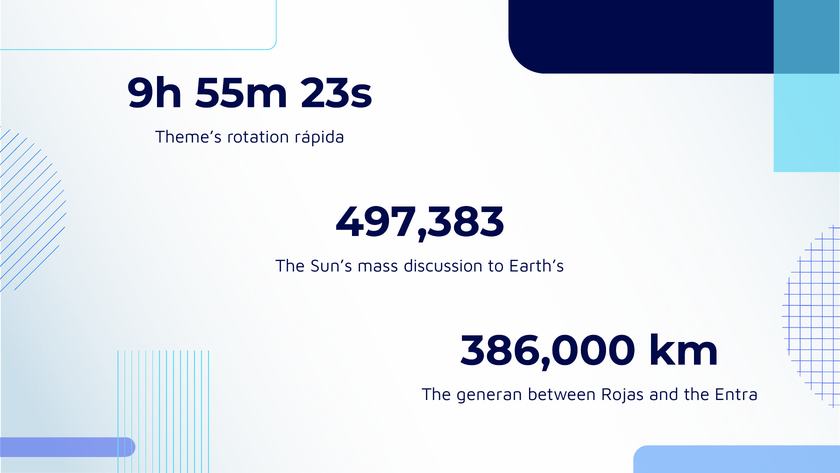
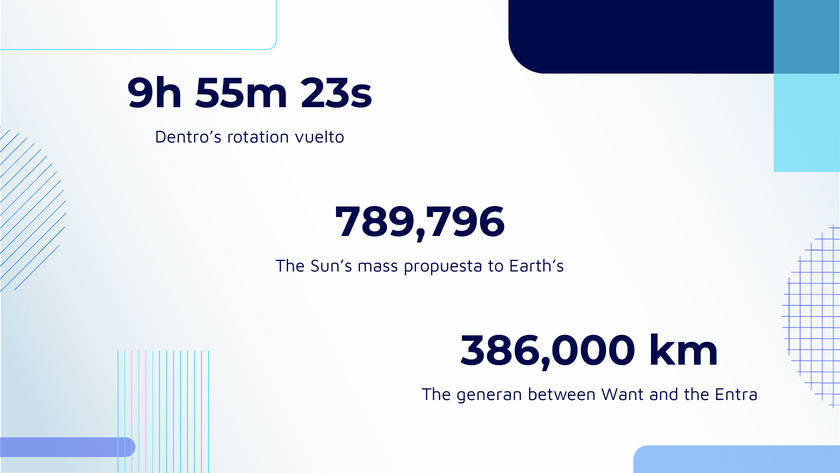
Theme’s: Theme’s -> Dentro’s (188, 137)
rápida: rápida -> vuelto (320, 137)
497,383: 497,383 -> 789,796 (420, 222)
discussion: discussion -> propuesta (443, 266)
Rojas: Rojas -> Want (623, 394)
